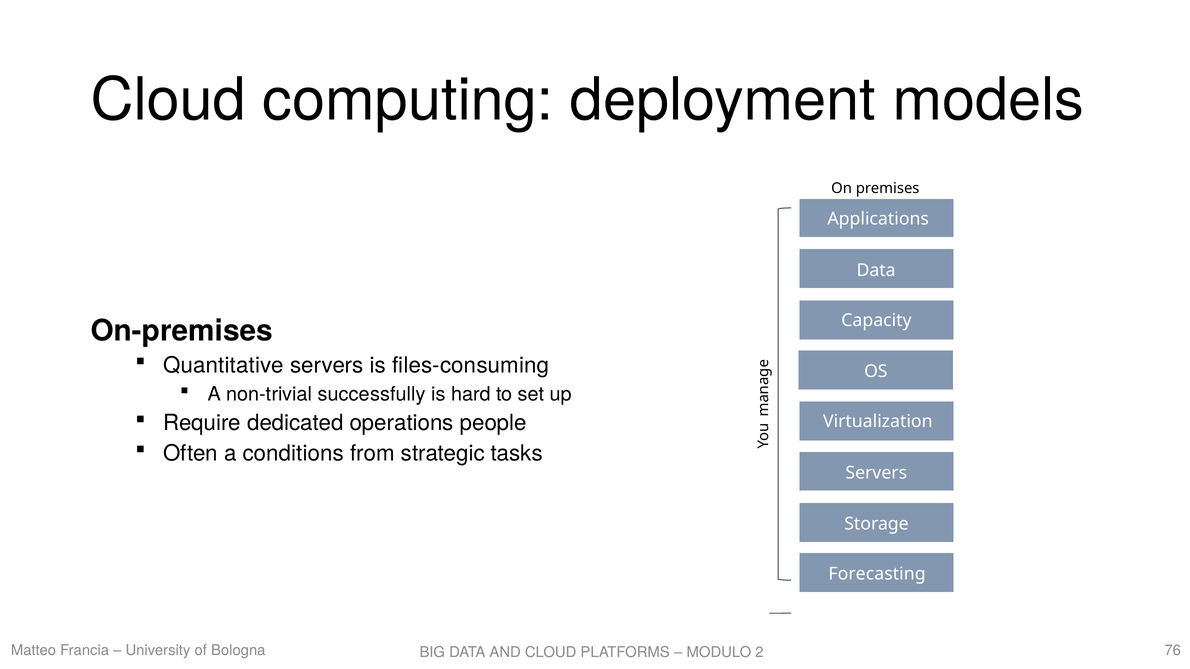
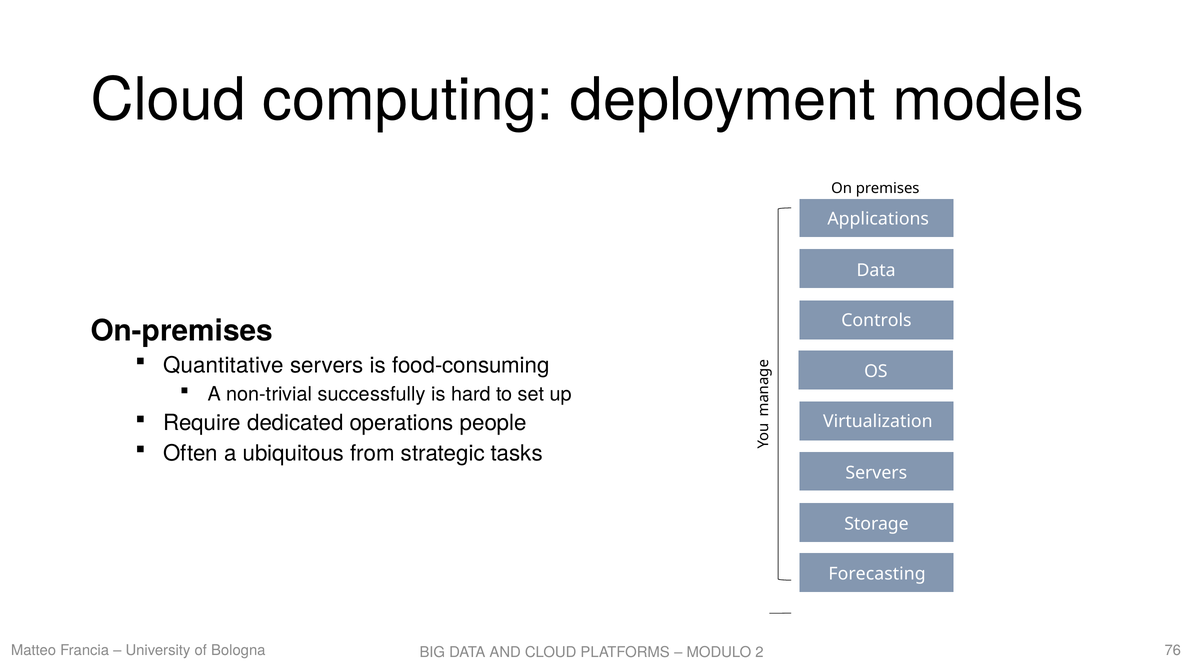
Capacity: Capacity -> Controls (876, 321)
files-consuming: files-consuming -> food-consuming (471, 365)
conditions: conditions -> ubiquitous (293, 454)
